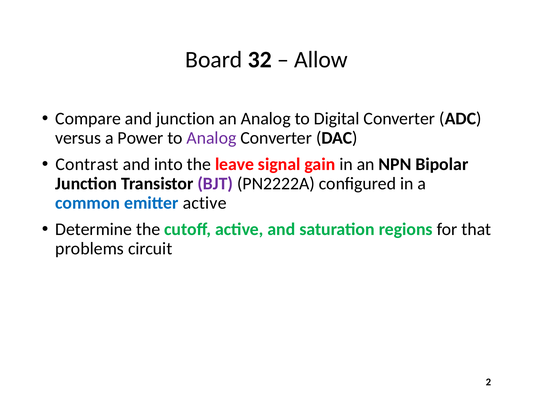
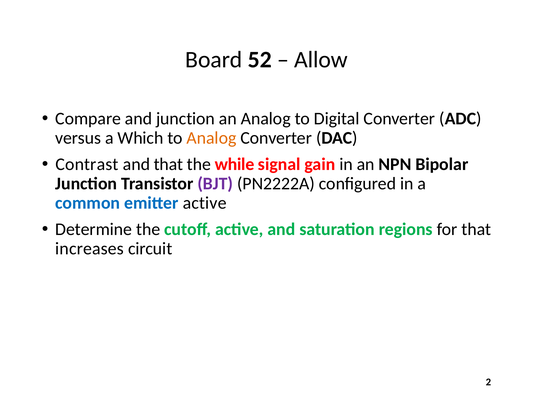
32: 32 -> 52 (260, 60)
Power: Power -> Which (141, 138)
Analog colour: purple -> orange (211, 138)
and into: into -> that (168, 164)
leave: leave -> while (235, 164)
problems: problems -> increases (90, 248)
